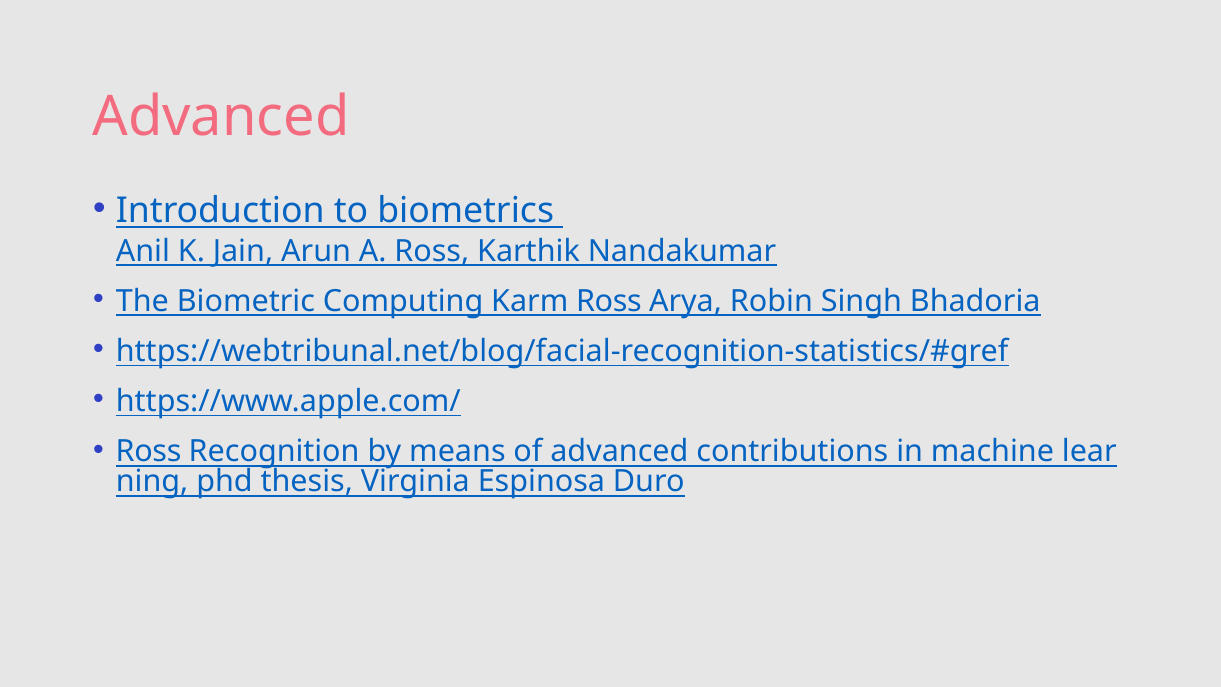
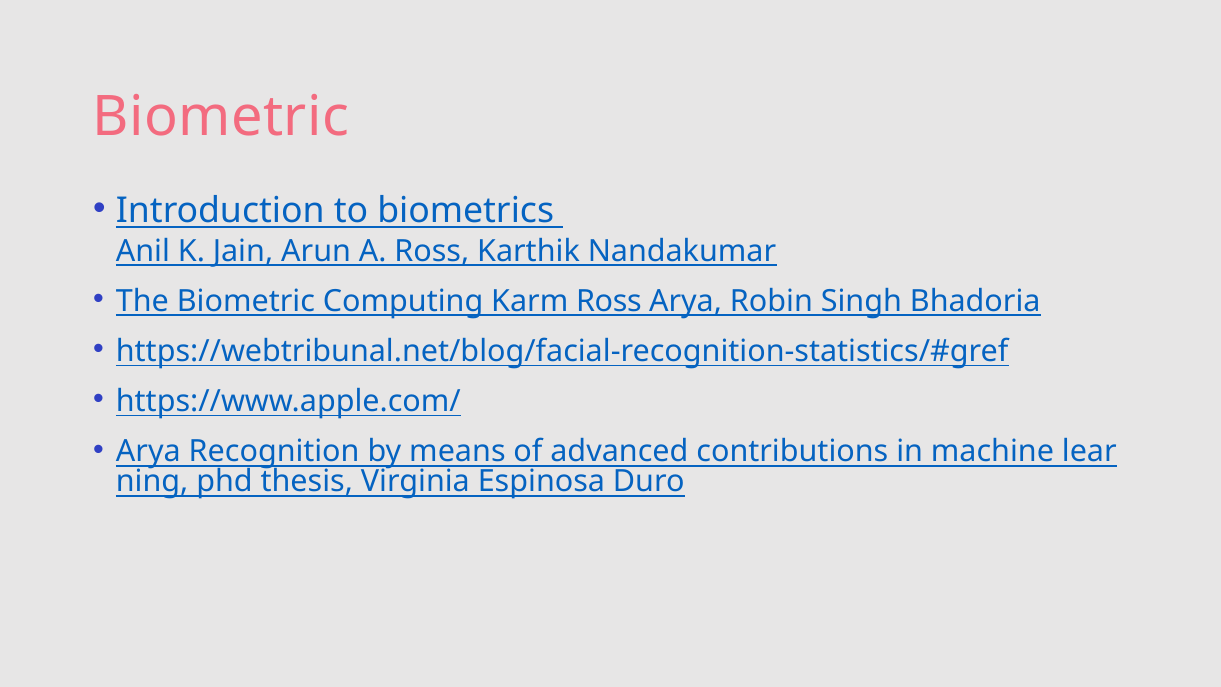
Advanced: Advanced -> Biometric (221, 117)
Ross: Ross -> Arya (148, 452)
